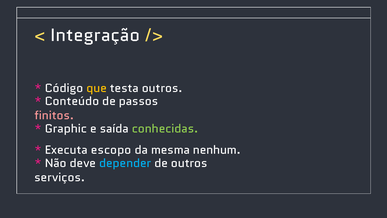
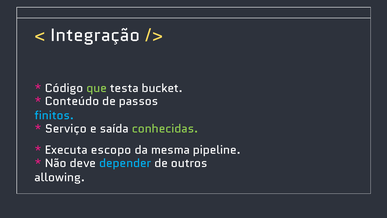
que colour: yellow -> light green (97, 88)
testa outros: outros -> bucket (162, 88)
finitos colour: pink -> light blue (54, 115)
Graphic: Graphic -> Serviço (66, 129)
nenhum: nenhum -> pipeline (217, 150)
serviços: serviços -> allowing (60, 177)
